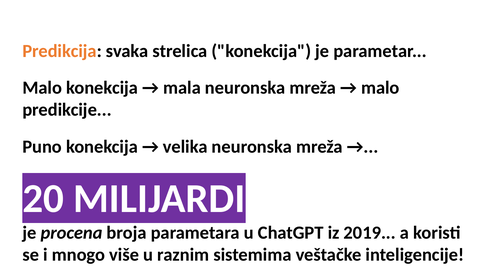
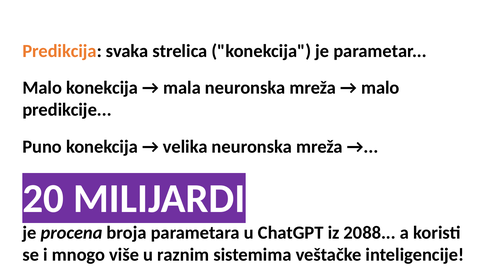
2019: 2019 -> 2088 (370, 232)
